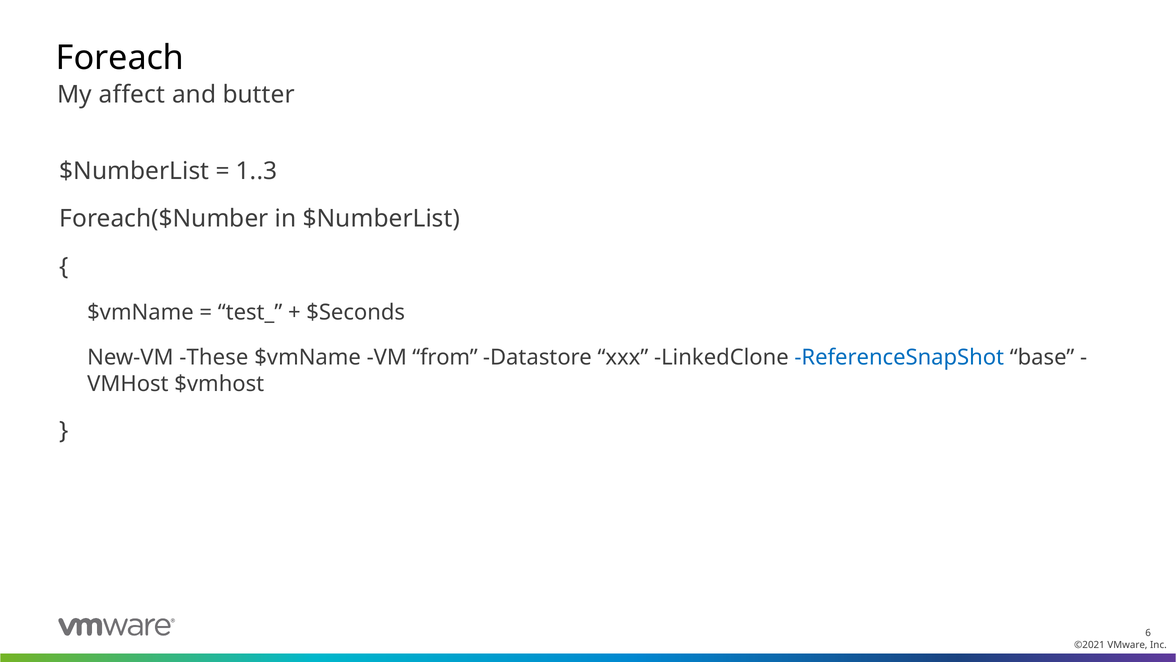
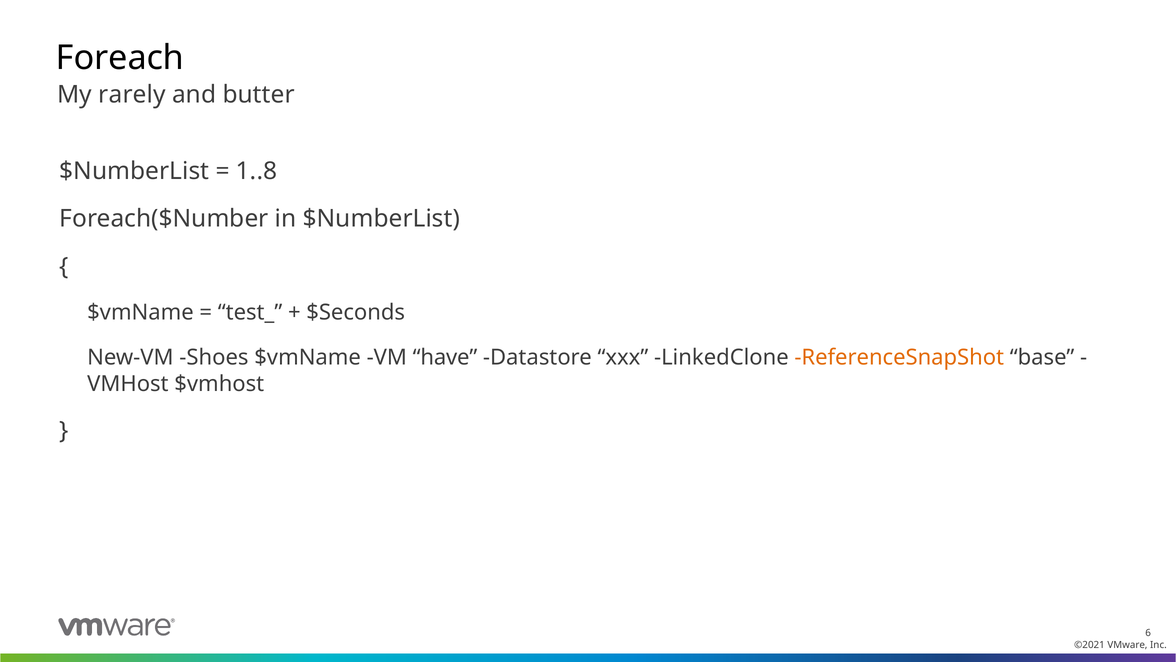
affect: affect -> rarely (132, 95)
1..3: 1..3 -> 1..8 (257, 171)
These: These -> Shoes (214, 357)
from: from -> have (445, 357)
ReferenceSnapShot colour: blue -> orange (899, 357)
